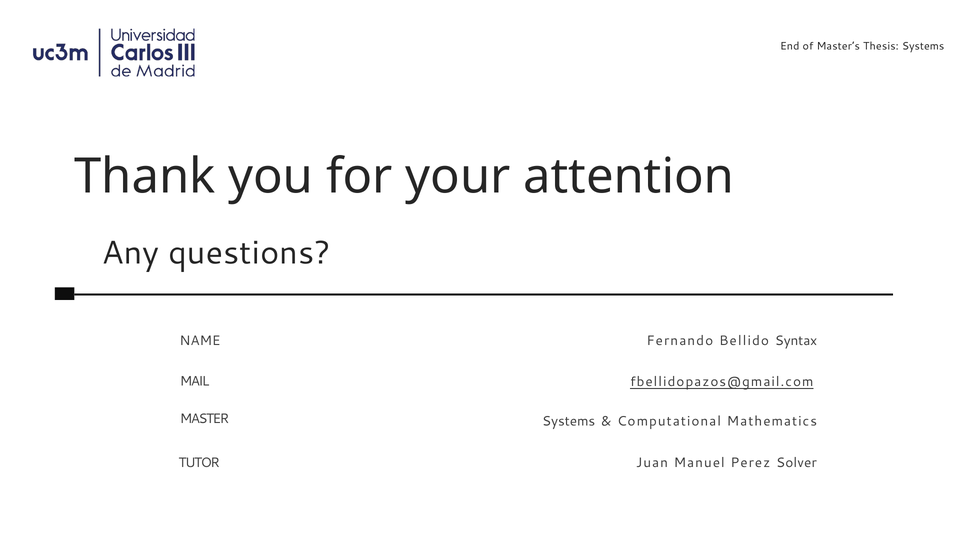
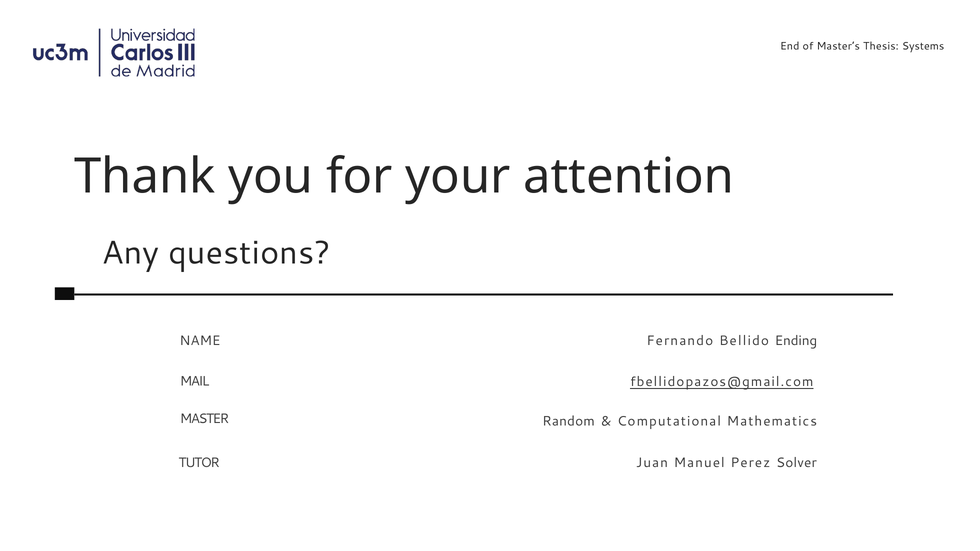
Syntax: Syntax -> Ending (796, 341)
MASTER Systems: Systems -> Random (569, 422)
